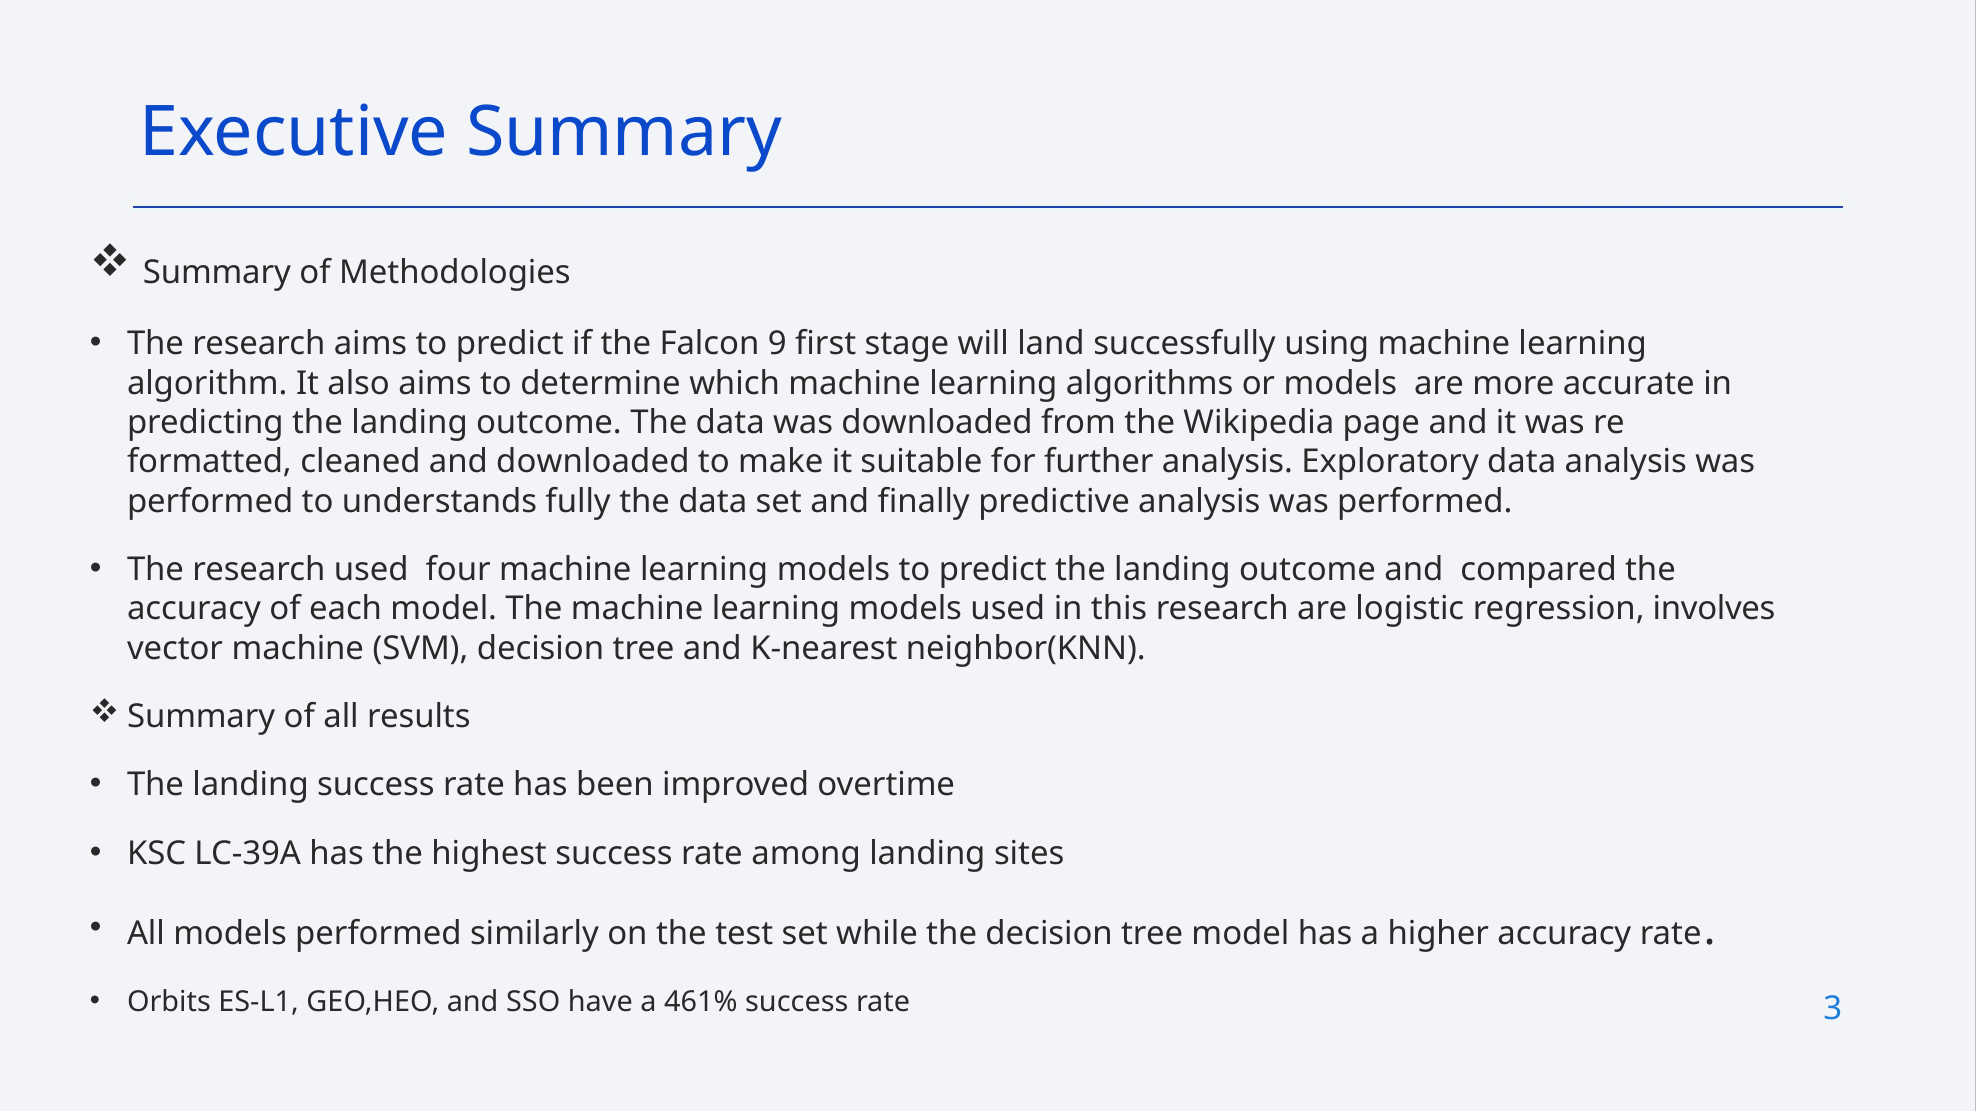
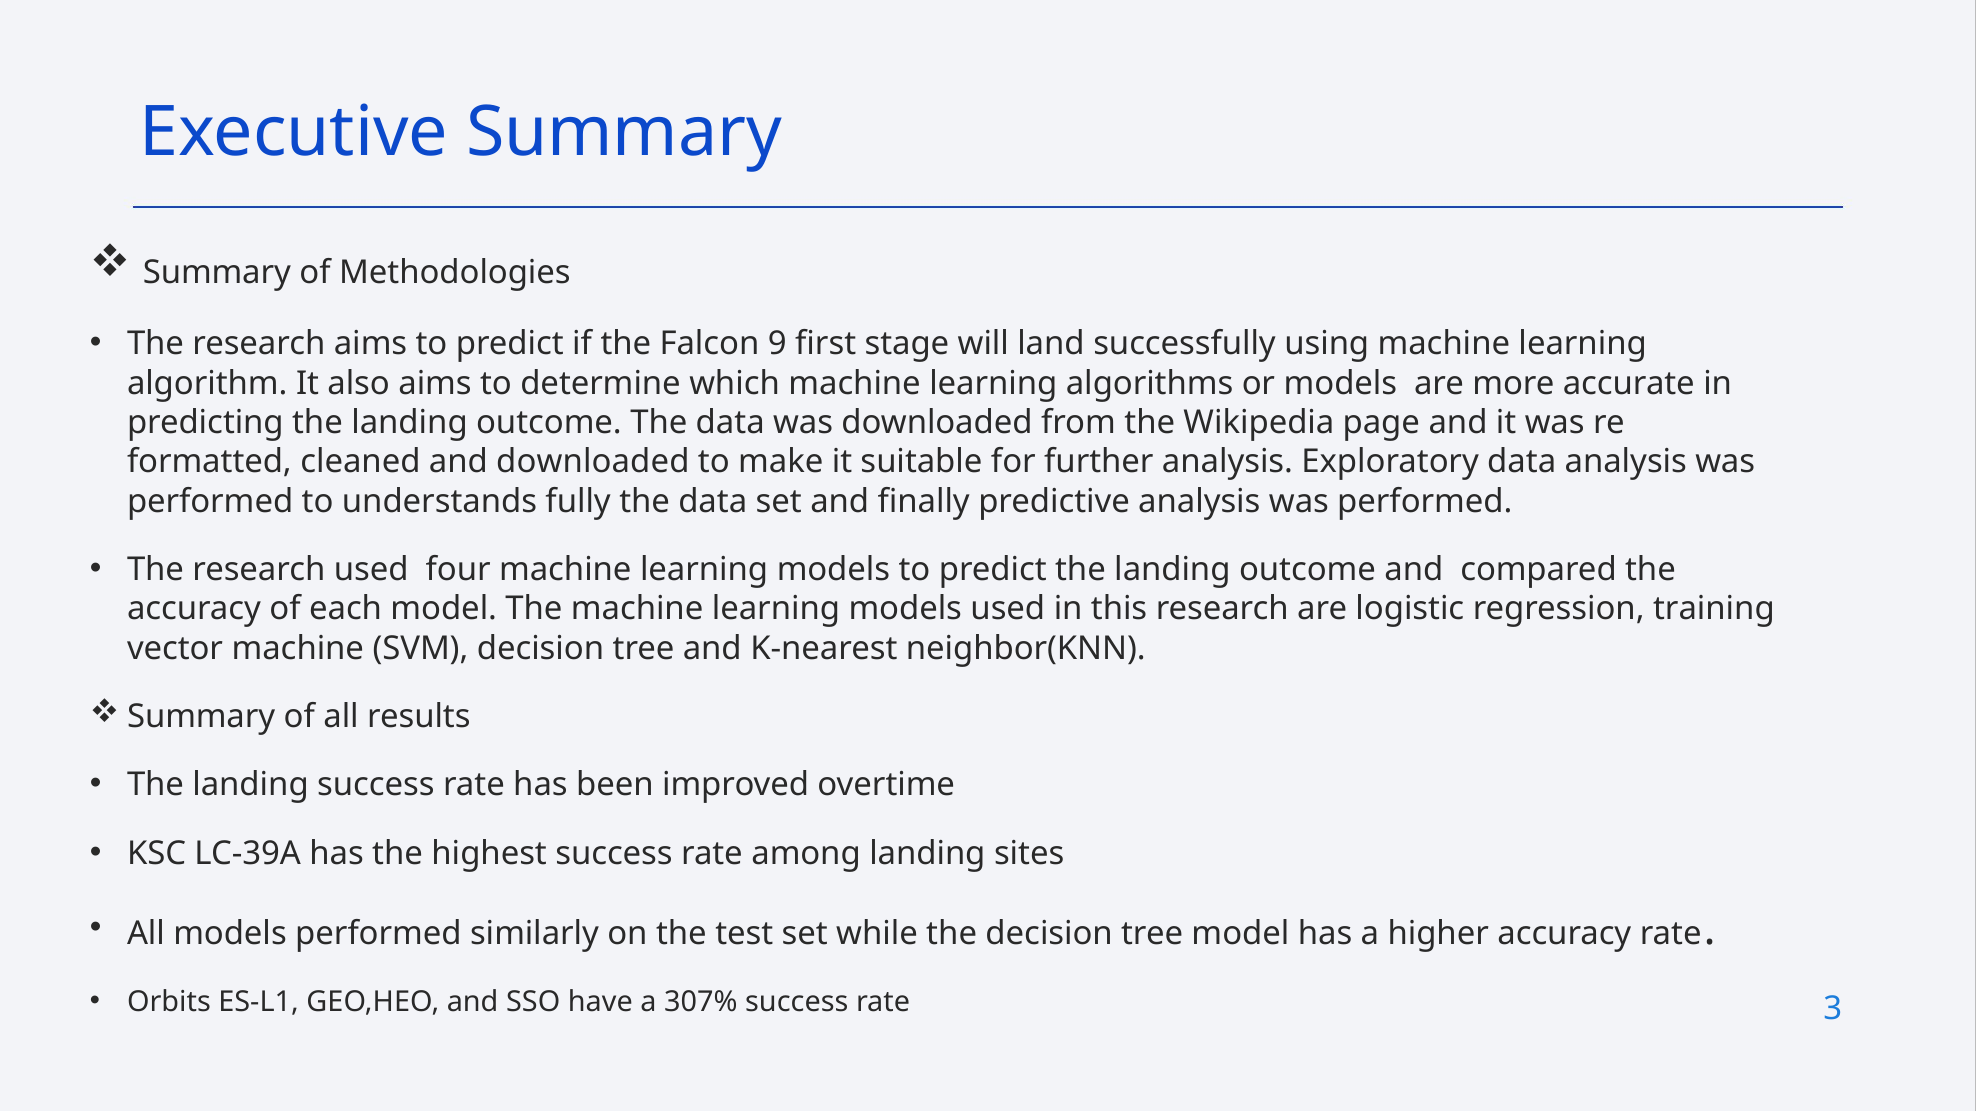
involves: involves -> training (1714, 609)
461%: 461% -> 307% (701, 1002)
